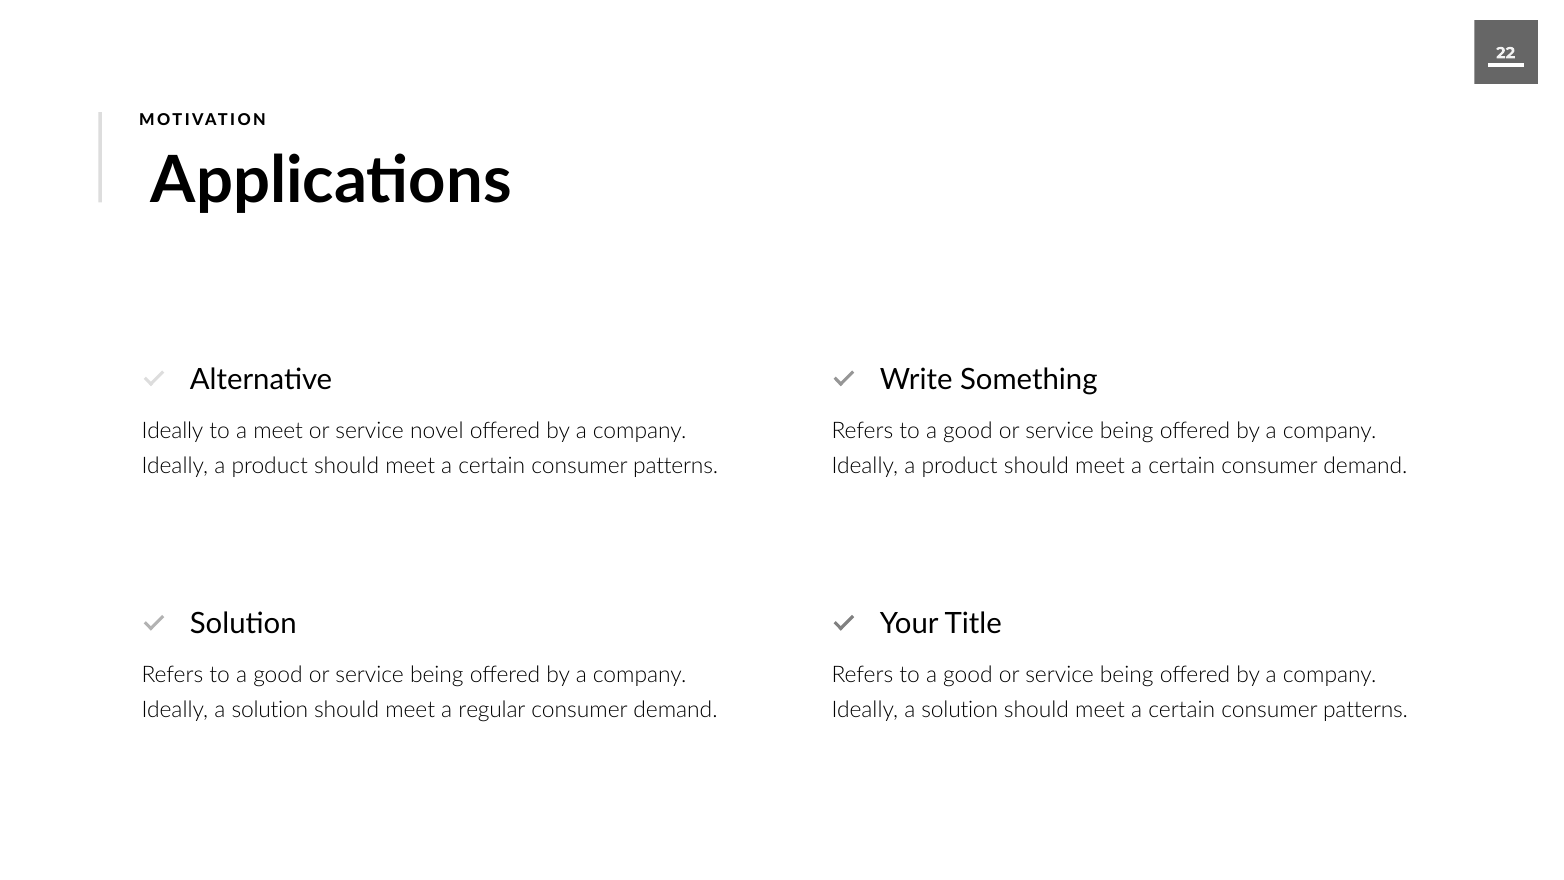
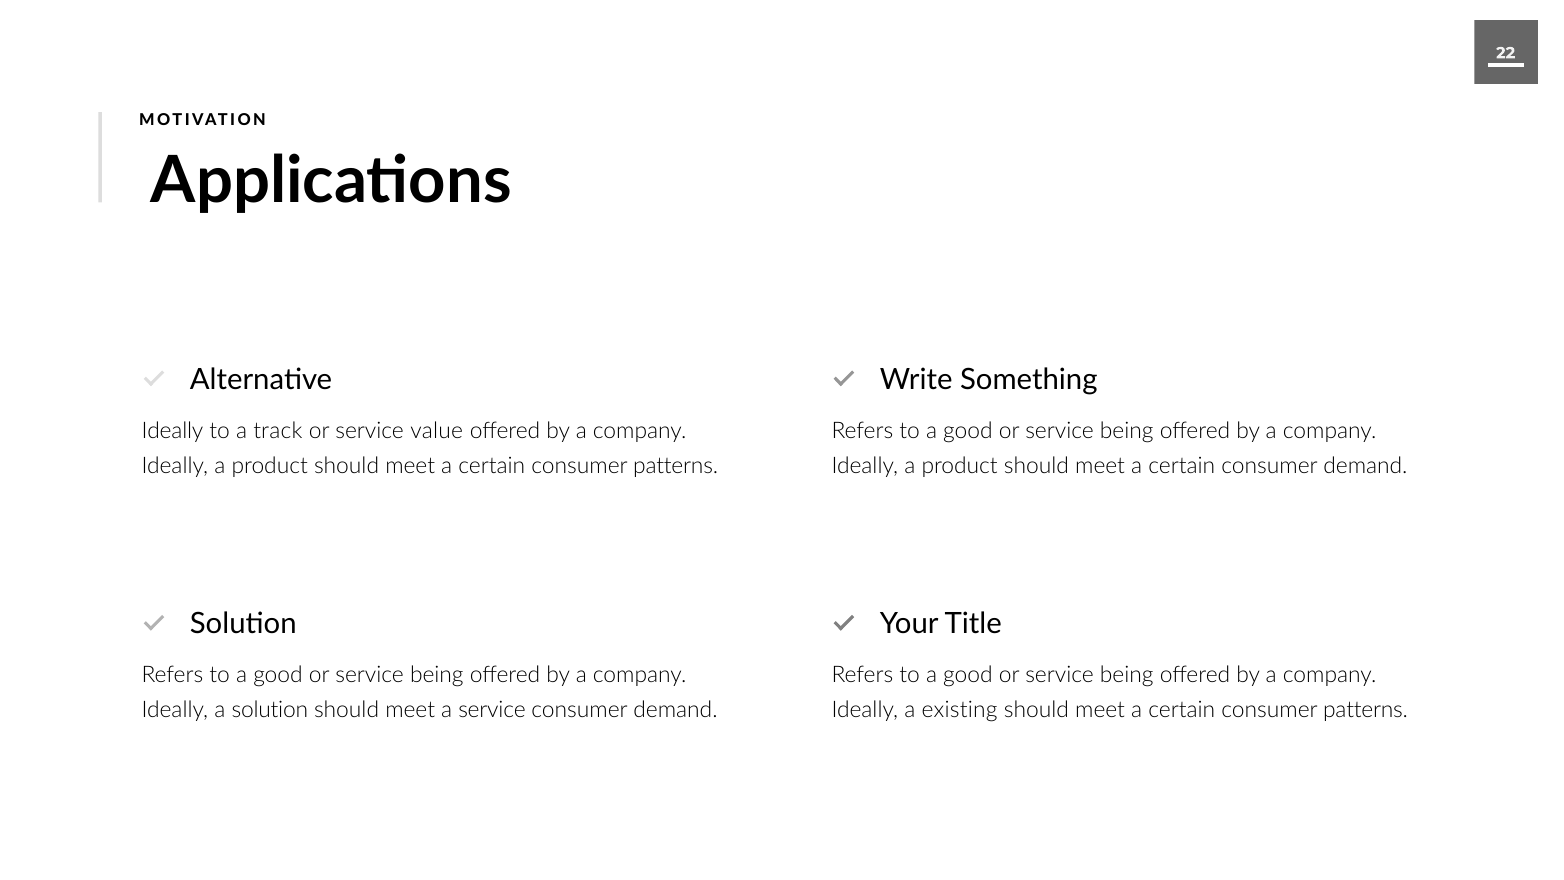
a meet: meet -> track (278, 431)
novel: novel -> value (437, 431)
a regular: regular -> service (492, 710)
solution: solution -> existing (960, 710)
